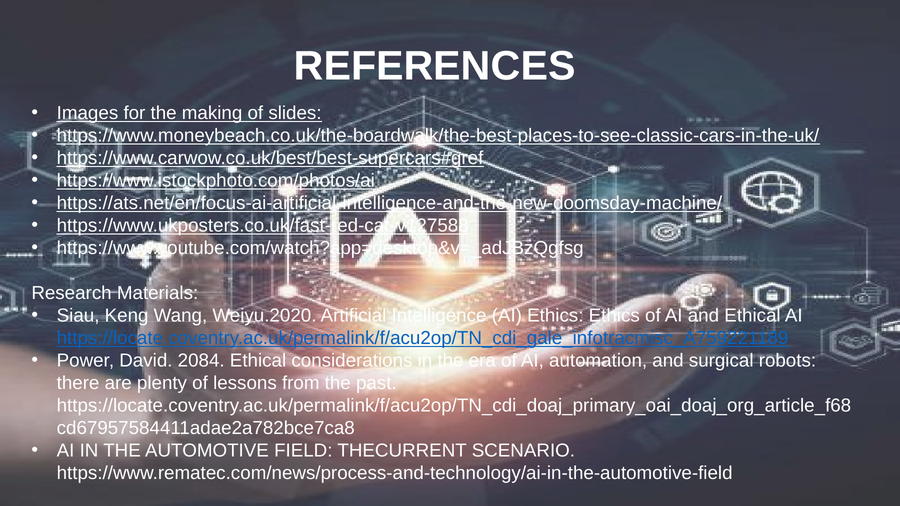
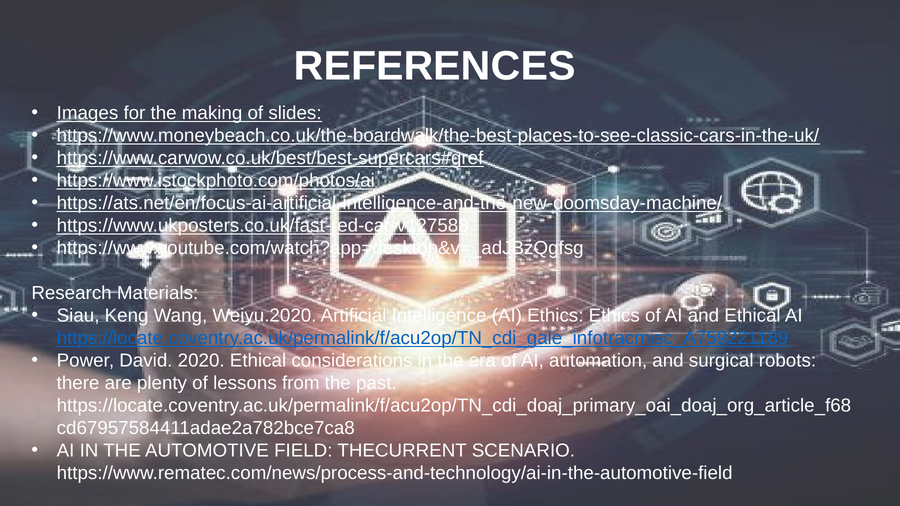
2084: 2084 -> 2020 (201, 361)
